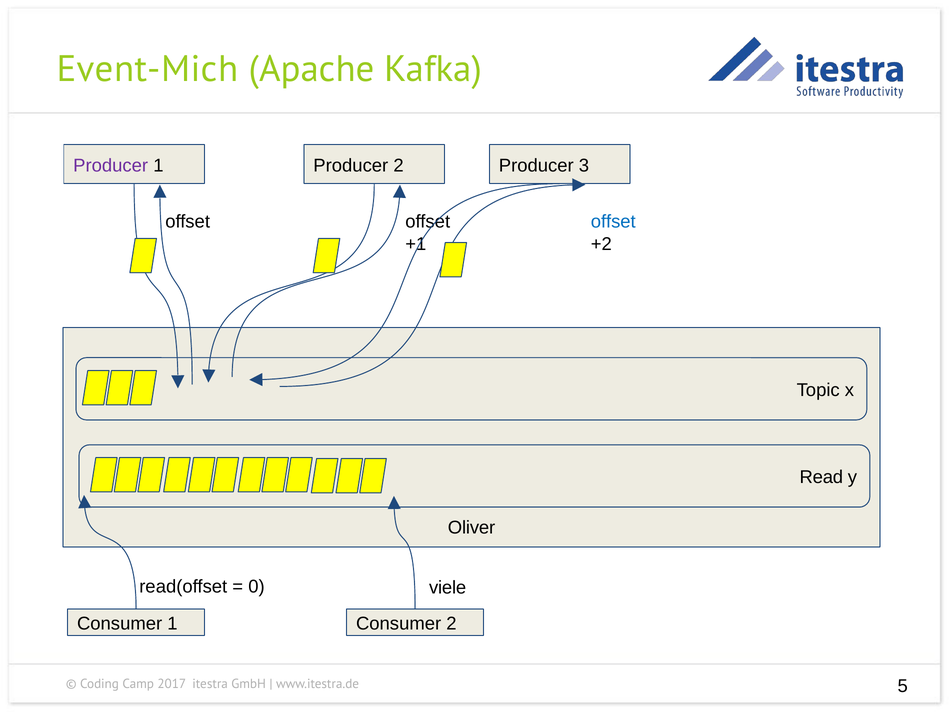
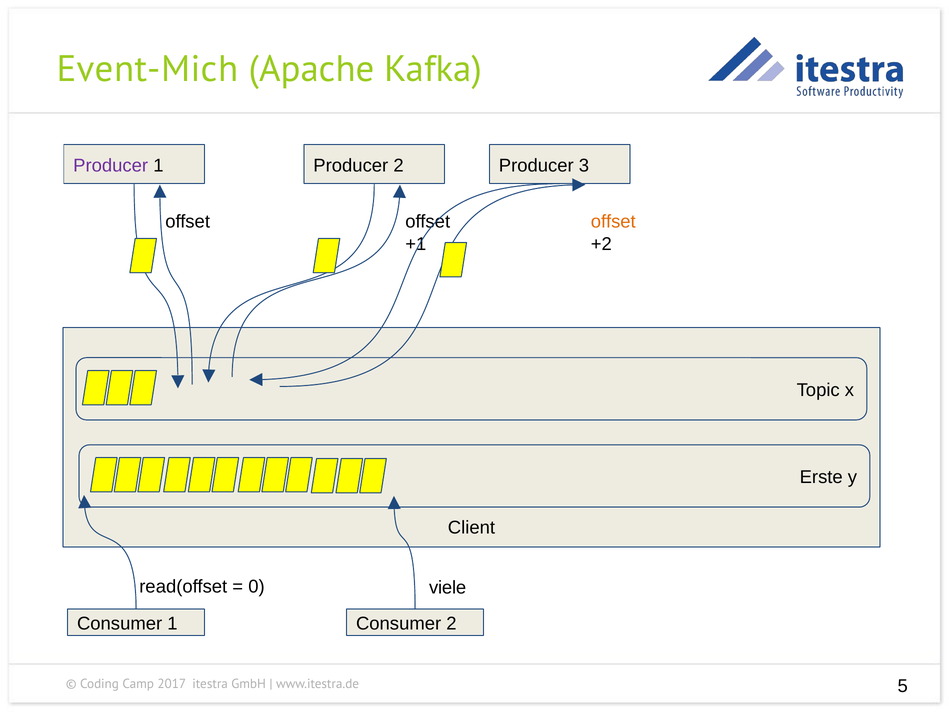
offset colour: blue -> orange (613, 222)
Read: Read -> Erste (821, 477)
Oliver: Oliver -> Client (471, 528)
